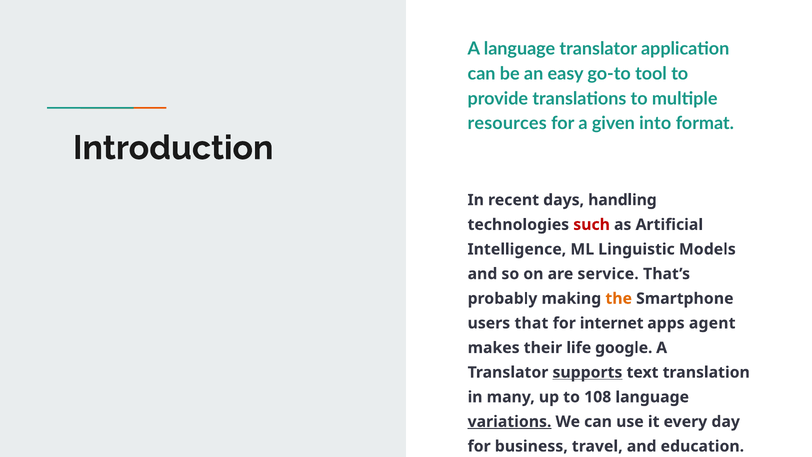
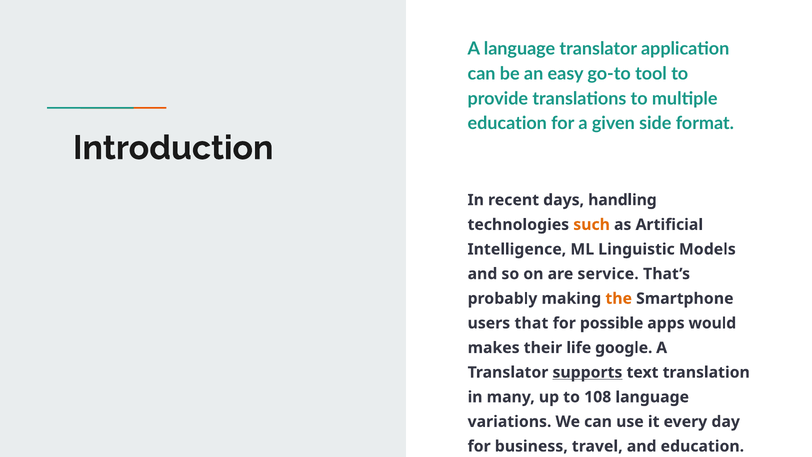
resources: resources -> education (507, 123)
into: into -> side (655, 123)
such colour: red -> orange (592, 225)
internet: internet -> possible (612, 323)
agent: agent -> would (712, 323)
variations underline: present -> none (510, 421)
